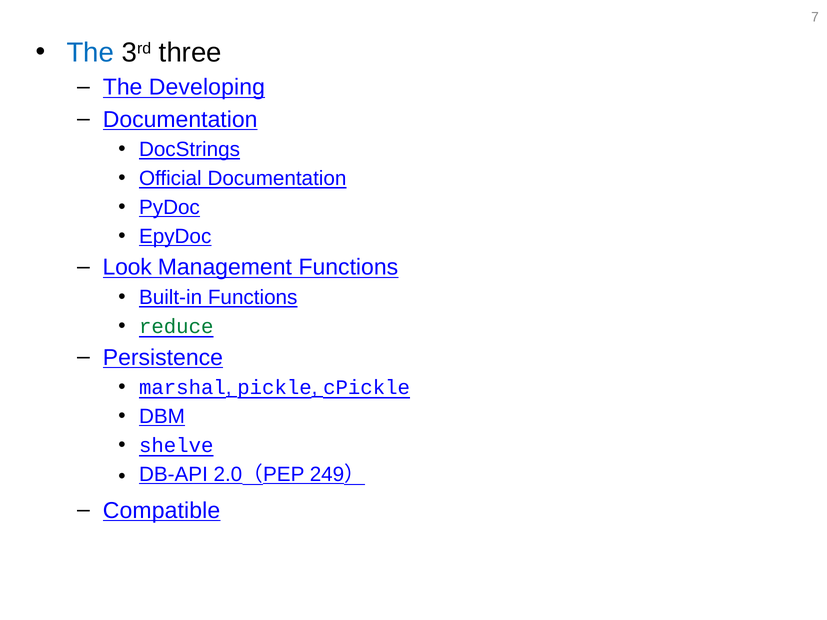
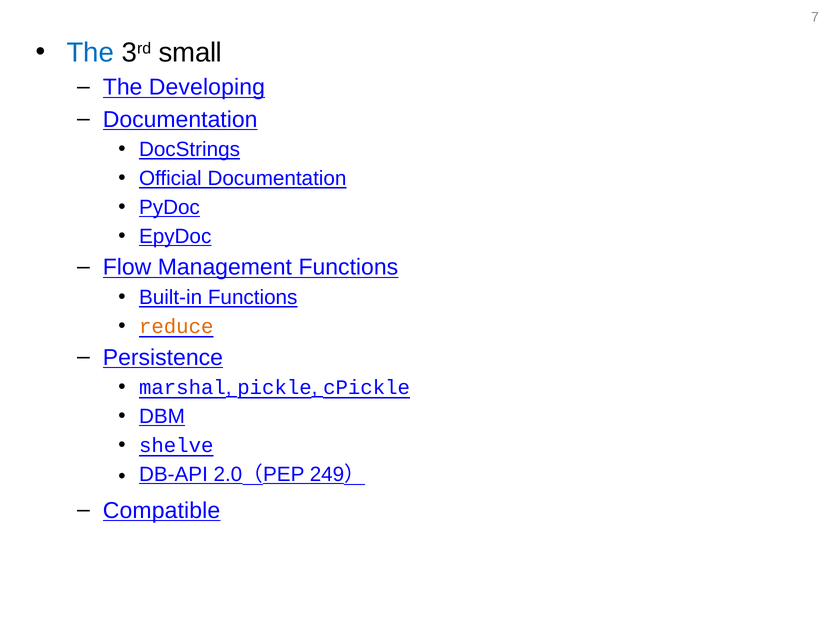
three: three -> small (190, 53)
Look: Look -> Flow (127, 268)
reduce colour: green -> orange (176, 327)
